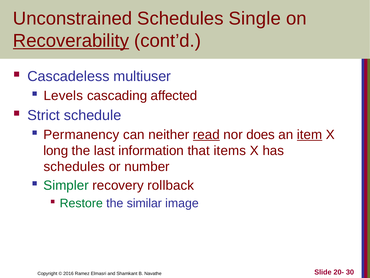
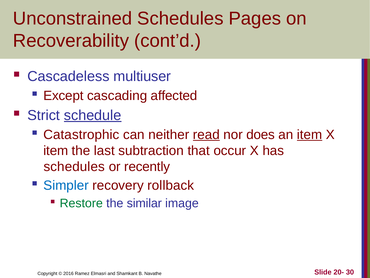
Single: Single -> Pages (255, 19)
Recoverability underline: present -> none (71, 41)
Levels: Levels -> Except (63, 95)
schedule underline: none -> present (93, 115)
Permanency: Permanency -> Catastrophic (81, 134)
long: long -> item (56, 150)
information: information -> subtraction (151, 150)
items: items -> occur (230, 150)
number: number -> recently (147, 166)
Simpler colour: green -> blue (66, 185)
